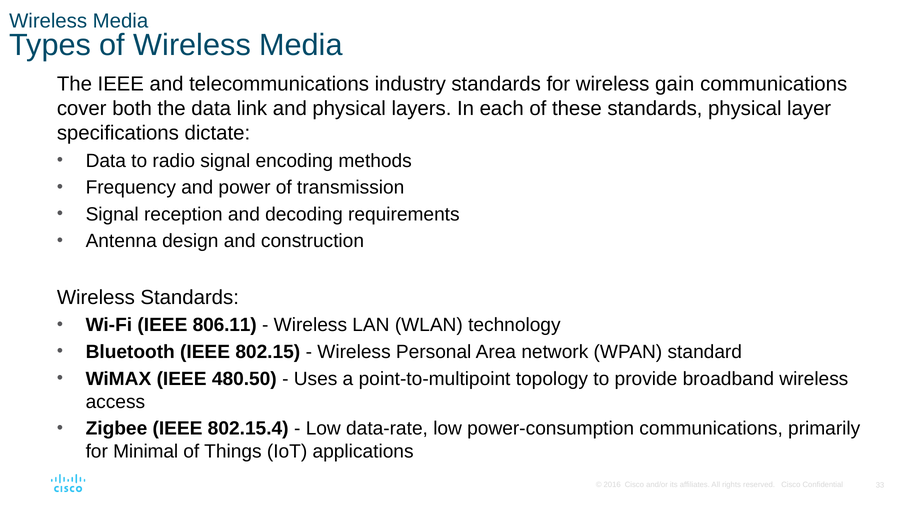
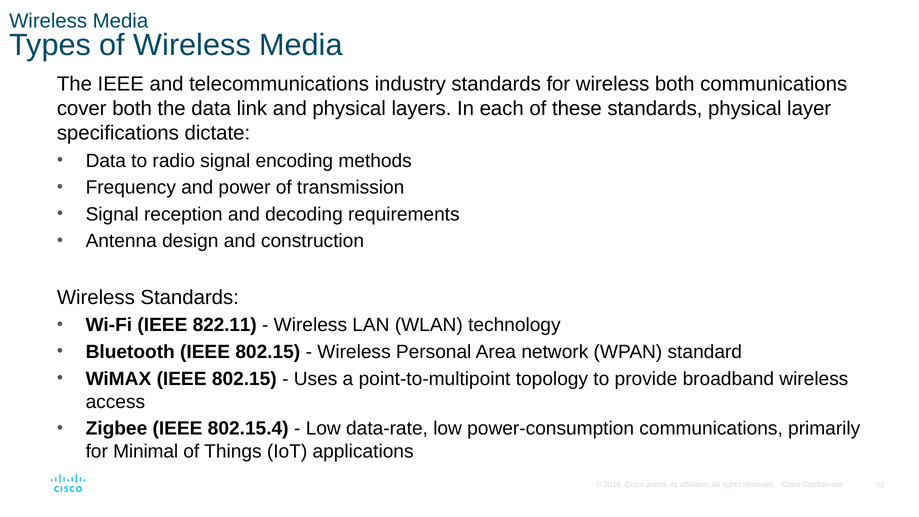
wireless gain: gain -> both (675, 84)
806.11: 806.11 -> 822.11 (225, 325)
WiMAX IEEE 480.50: 480.50 -> 802.15 (244, 379)
